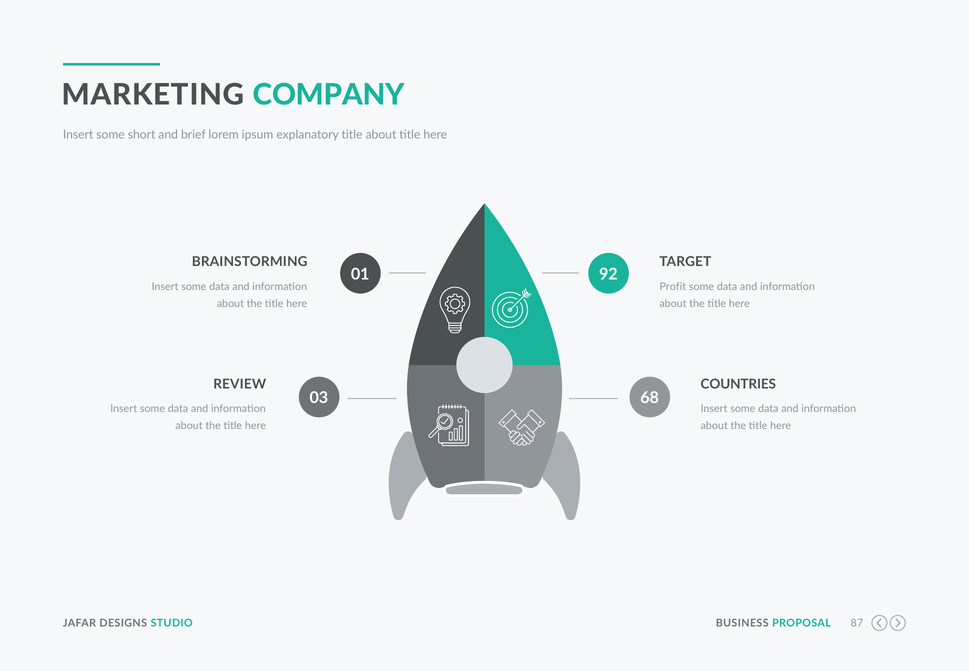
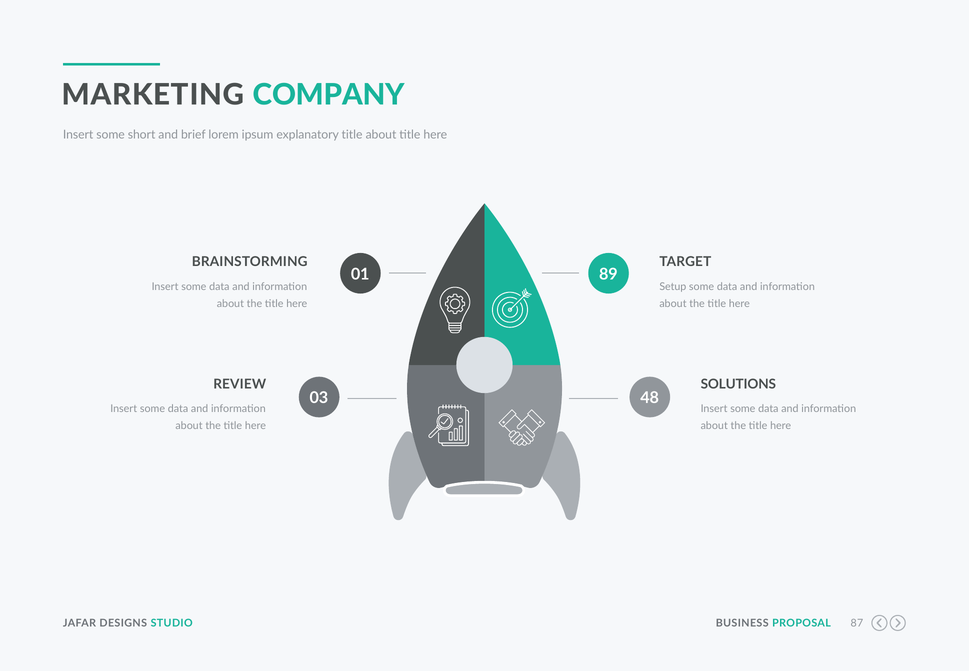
92: 92 -> 89 (608, 274)
Profit: Profit -> Setup (673, 287)
COUNTRIES: COUNTRIES -> SOLUTIONS (738, 384)
68: 68 -> 48 (650, 398)
